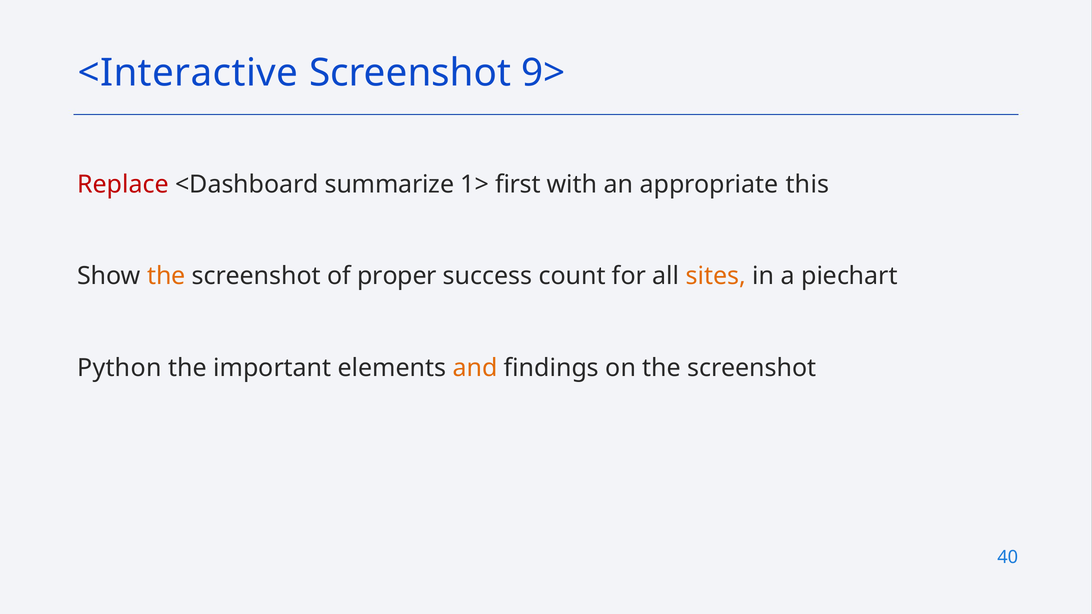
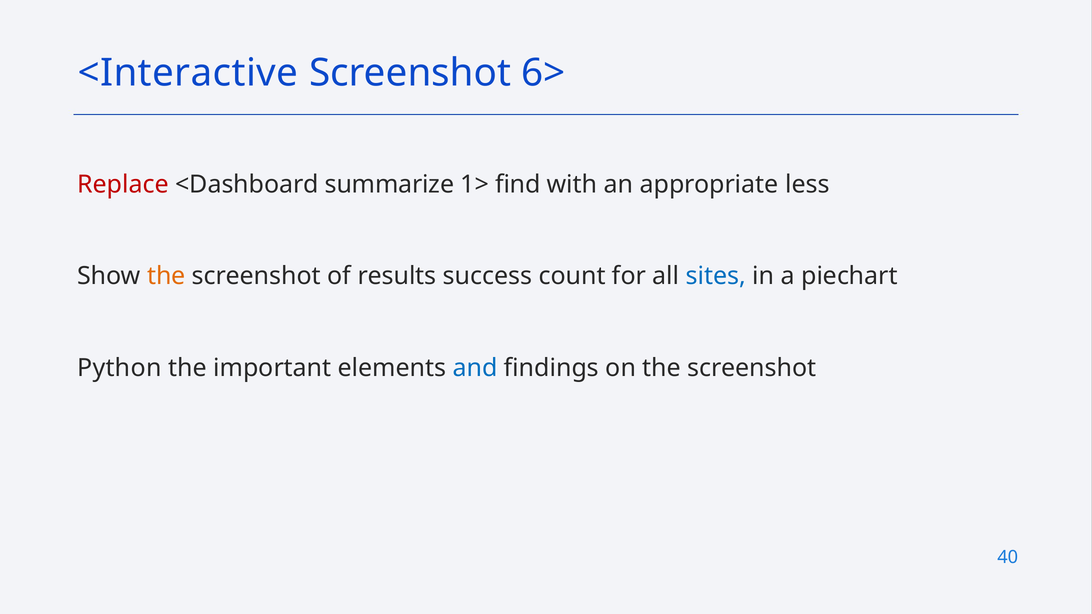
9>: 9> -> 6> (543, 73)
first: first -> find (518, 184)
this: this -> less (807, 184)
proper: proper -> results (397, 276)
sites colour: orange -> blue (716, 276)
and colour: orange -> blue (475, 368)
